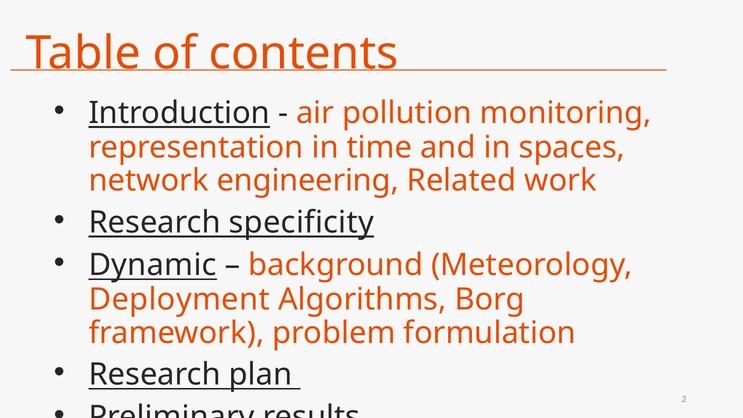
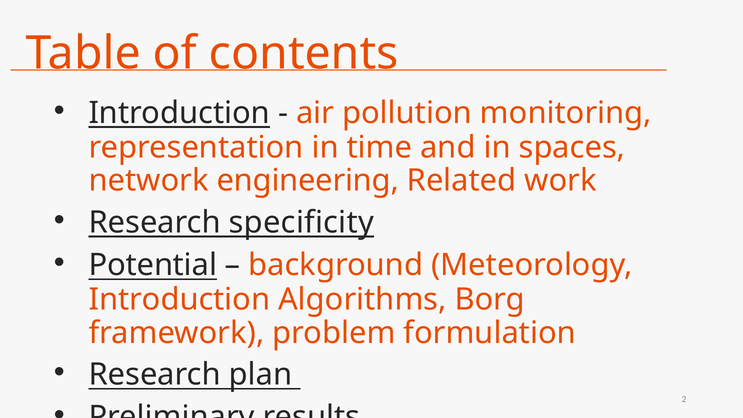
Dynamic: Dynamic -> Potential (153, 265)
Deployment: Deployment -> Introduction (179, 299)
